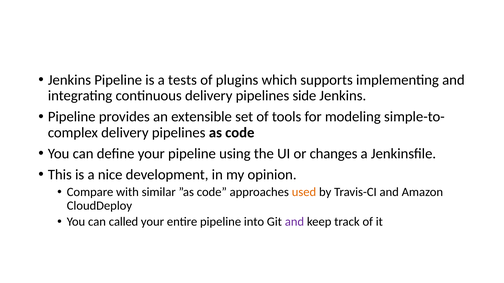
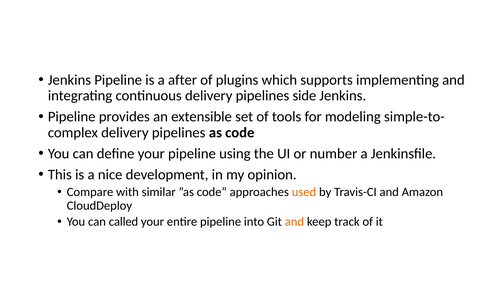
tests: tests -> after (183, 80)
changes: changes -> number (333, 154)
and colour: purple -> orange (294, 222)
